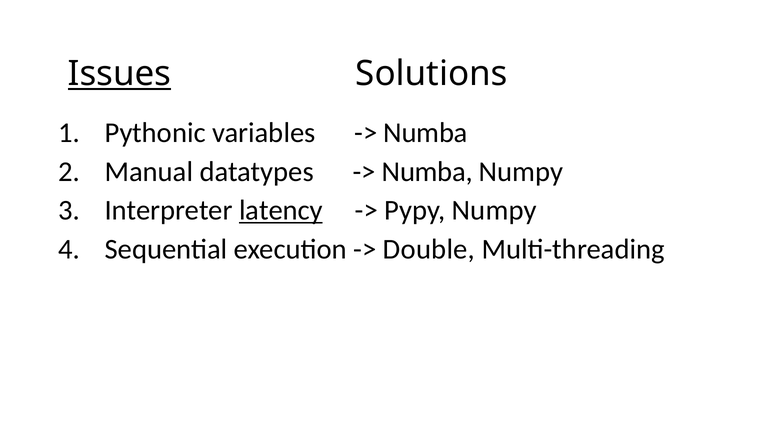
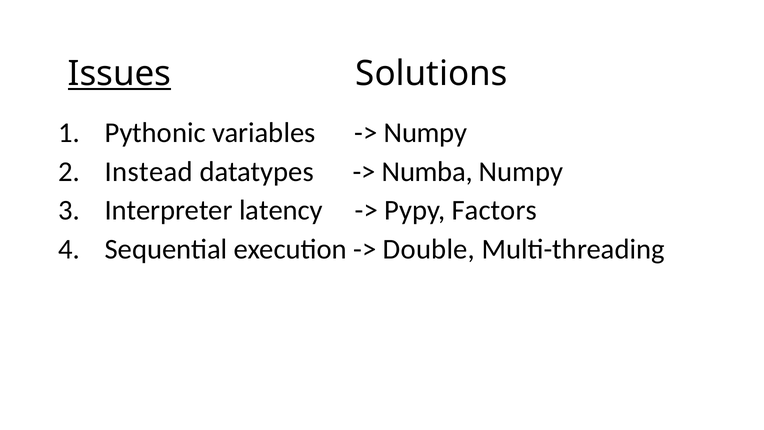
Numba: Numba -> Numpy (425, 133)
Manual: Manual -> Instead (149, 171)
latency underline: present -> none (281, 210)
Pypy Numpy: Numpy -> Factors (494, 210)
